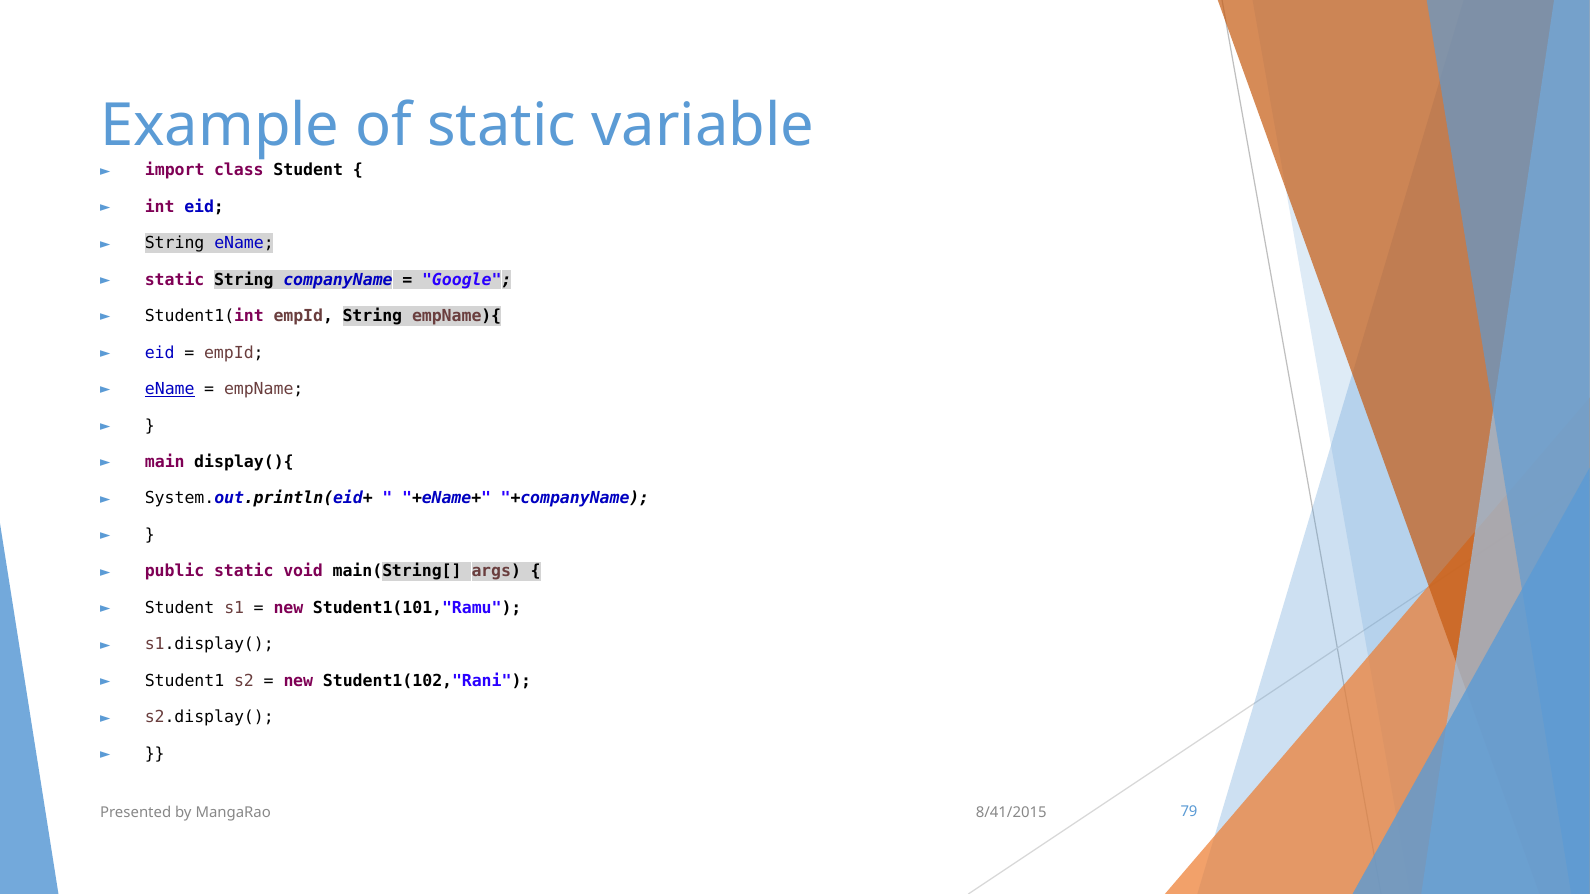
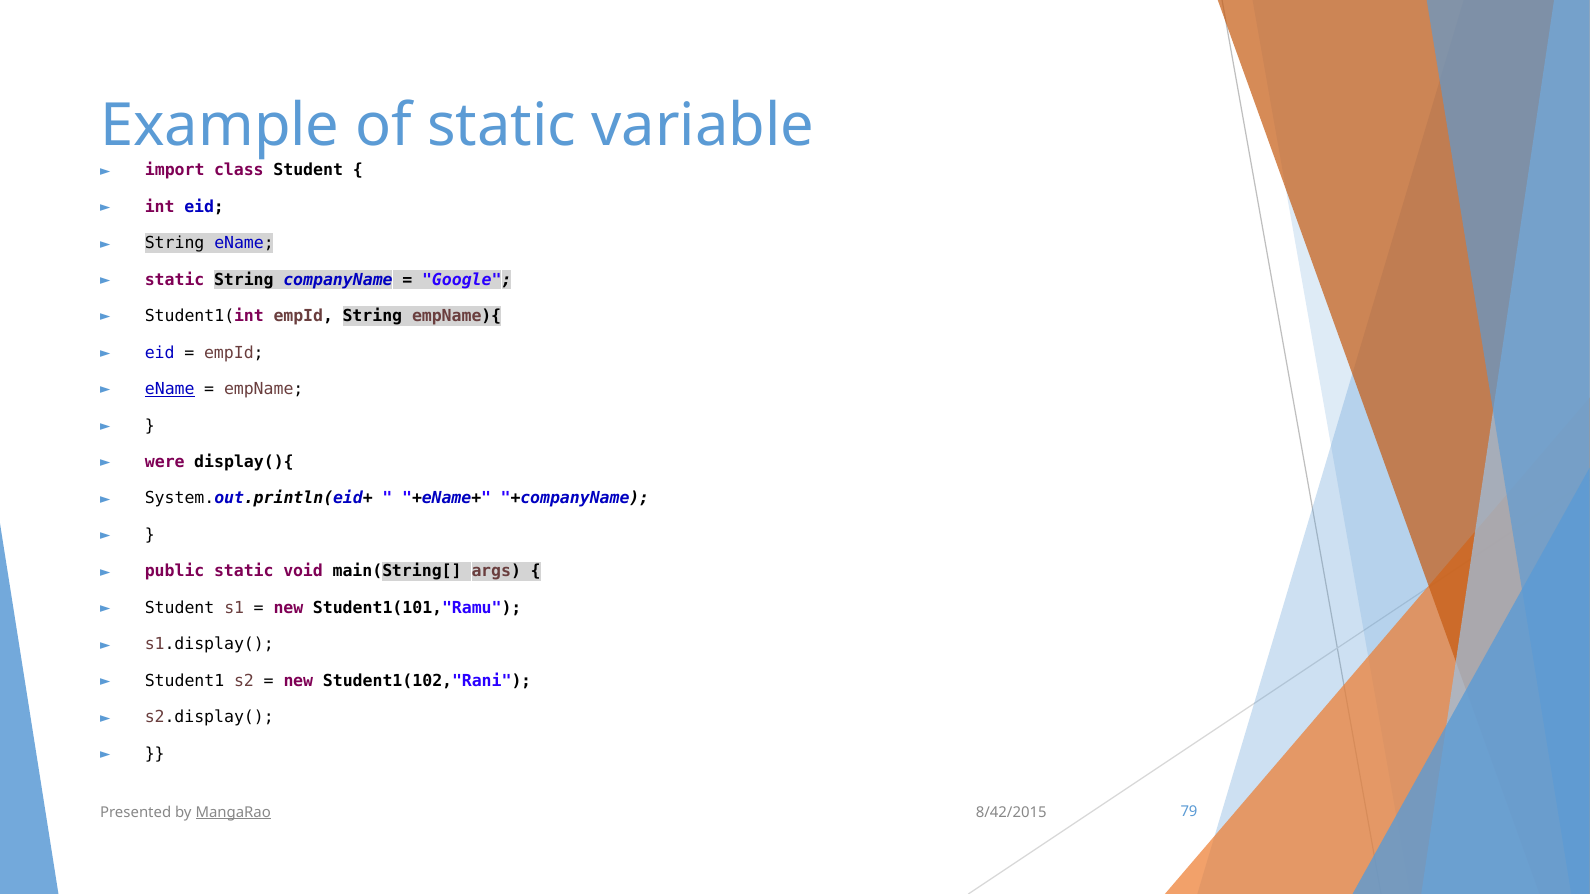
main: main -> were (165, 462)
MangaRao underline: none -> present (233, 813)
8/41/2015: 8/41/2015 -> 8/42/2015 (1011, 813)
